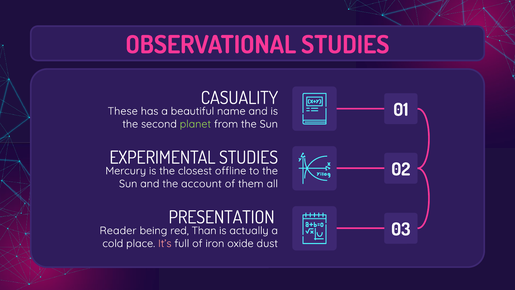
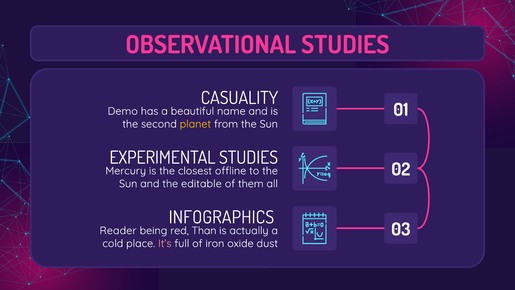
These: These -> Demo (123, 111)
planet colour: light green -> yellow (195, 124)
account: account -> editable (201, 184)
PRESENTATION: PRESENTATION -> INFOGRAPHICS (221, 217)
